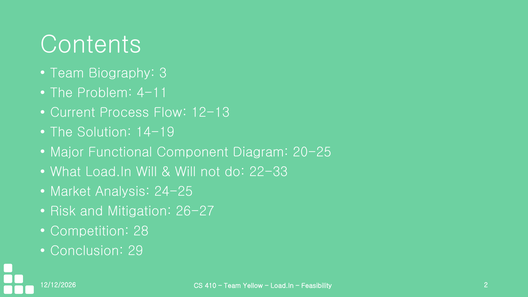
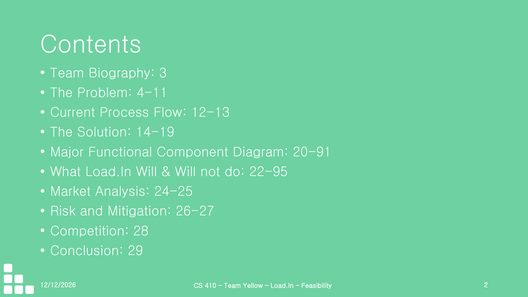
20-25: 20-25 -> 20-91 (312, 152)
22-33: 22-33 -> 22-95 (269, 172)
